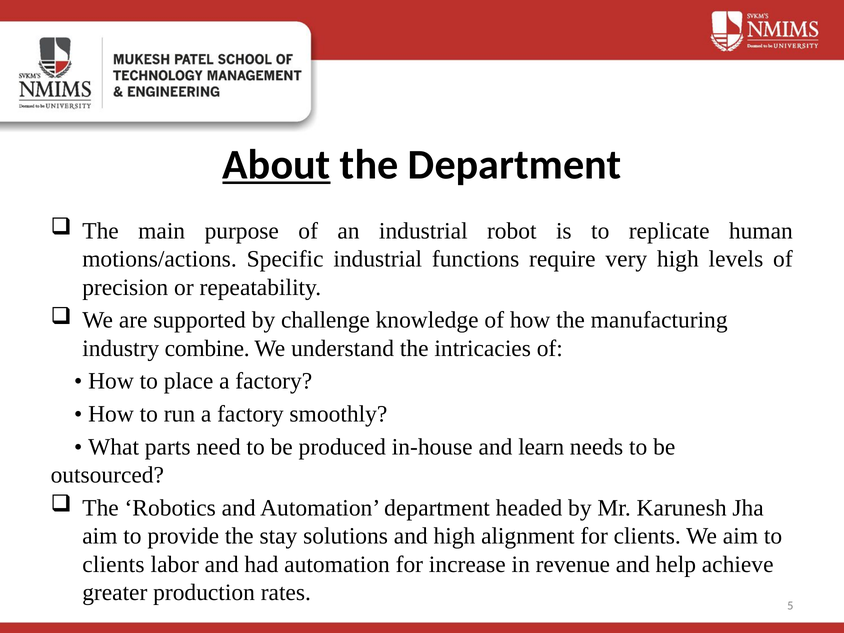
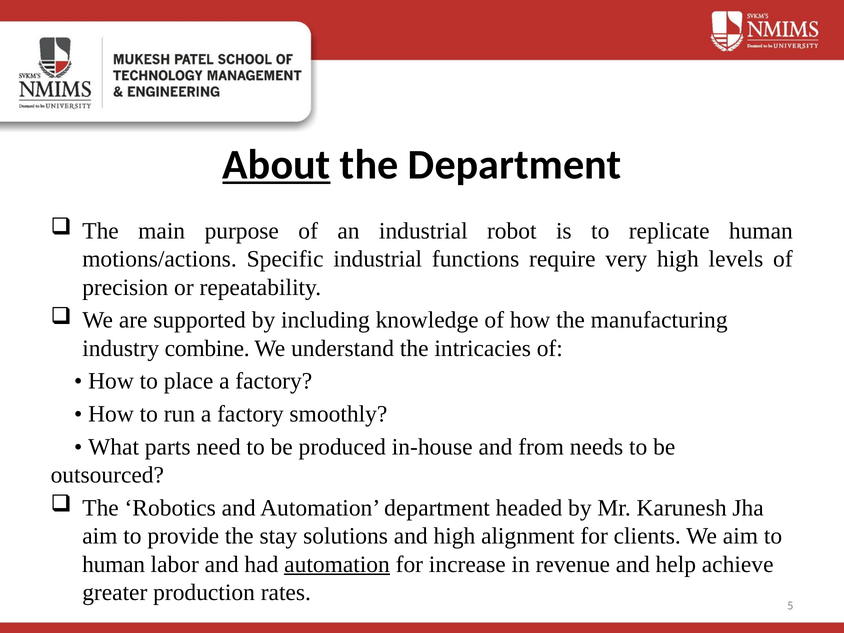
challenge: challenge -> including (325, 320)
learn: learn -> from (541, 447)
clients: clients -> human (114, 564)
automation underline: none -> present (337, 564)
